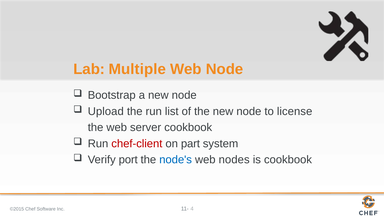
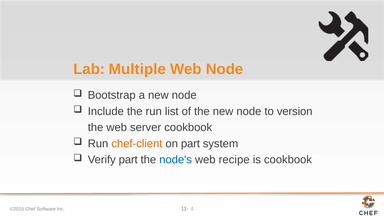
Upload: Upload -> Include (106, 111)
license: license -> version (295, 111)
chef-client colour: red -> orange (137, 144)
Verify port: port -> part (128, 160)
nodes: nodes -> recipe (234, 160)
